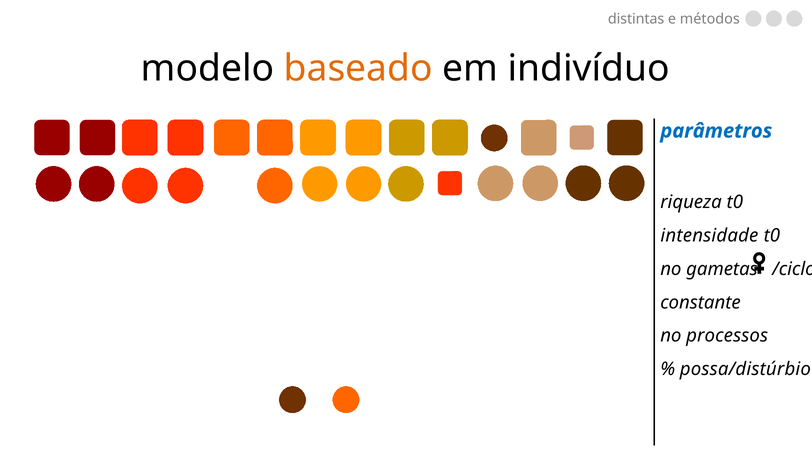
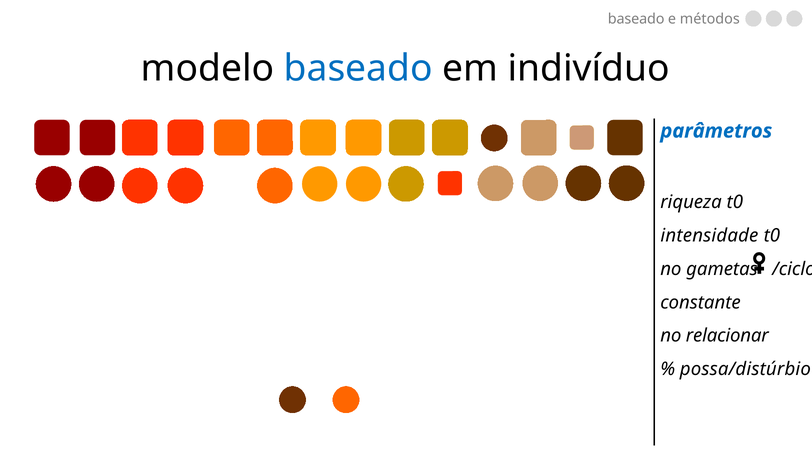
distintas: distintas -> baseado (636, 19)
baseado colour: orange -> blue (358, 68)
processos: processos -> relacionar (727, 336)
